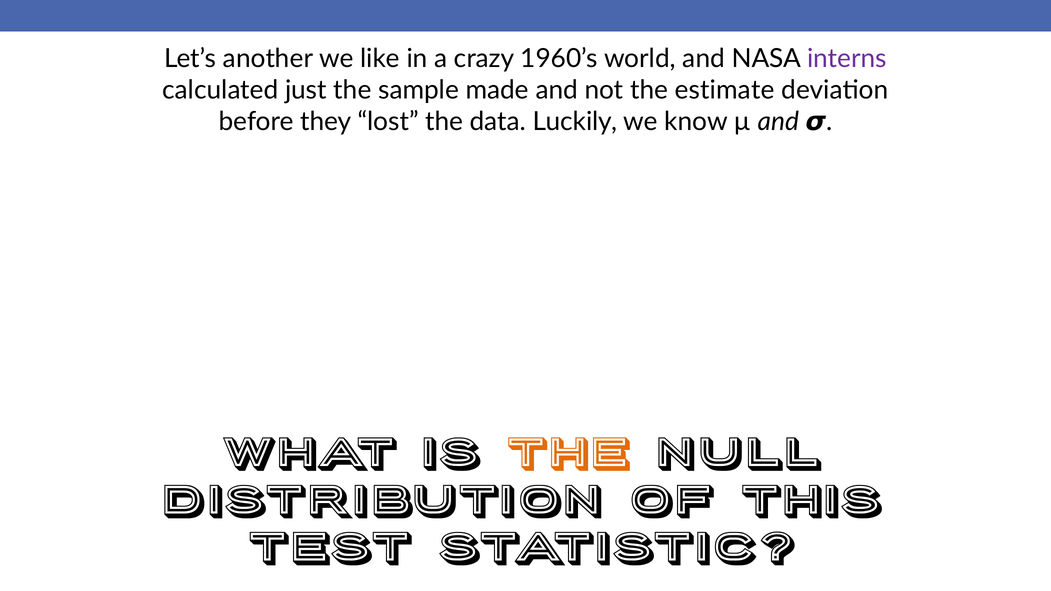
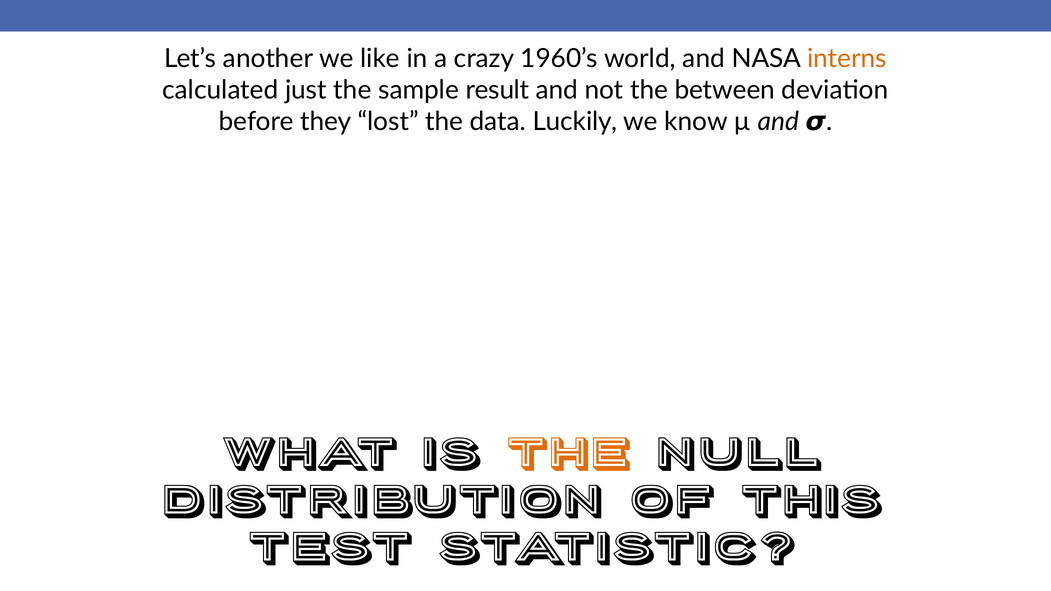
interns colour: purple -> orange (847, 59)
made: made -> result (497, 90)
estimate: estimate -> between (725, 90)
